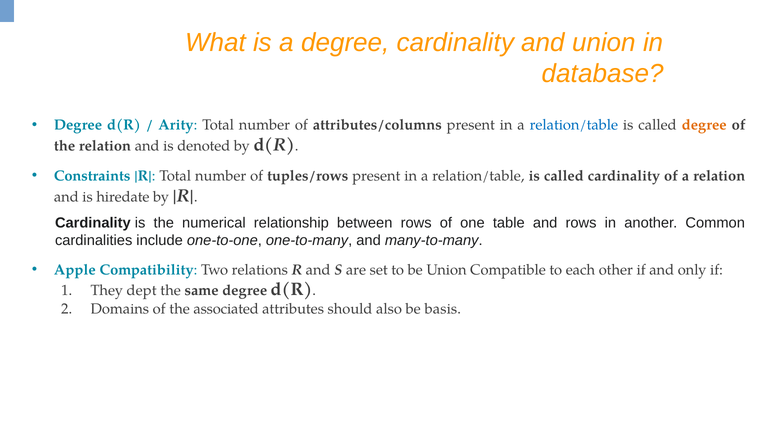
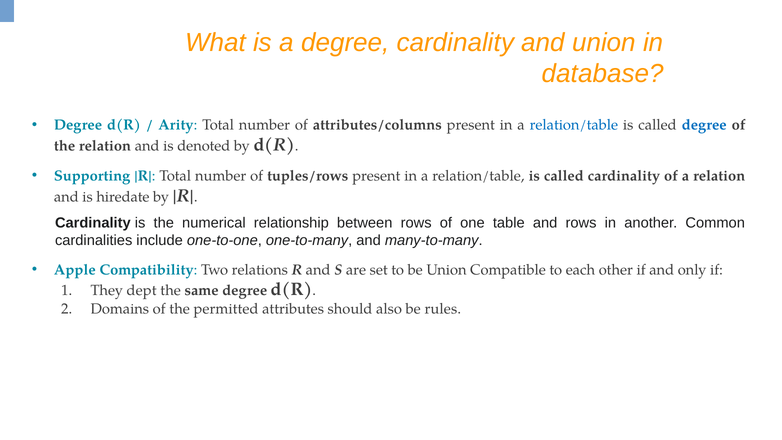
degree colour: orange -> blue (704, 125)
Constraints: Constraints -> Supporting (92, 176)
associated: associated -> permitted (226, 309)
basis: basis -> rules (443, 309)
